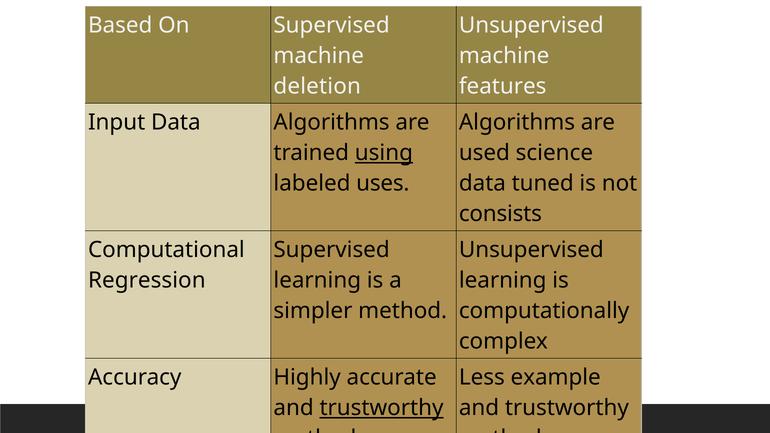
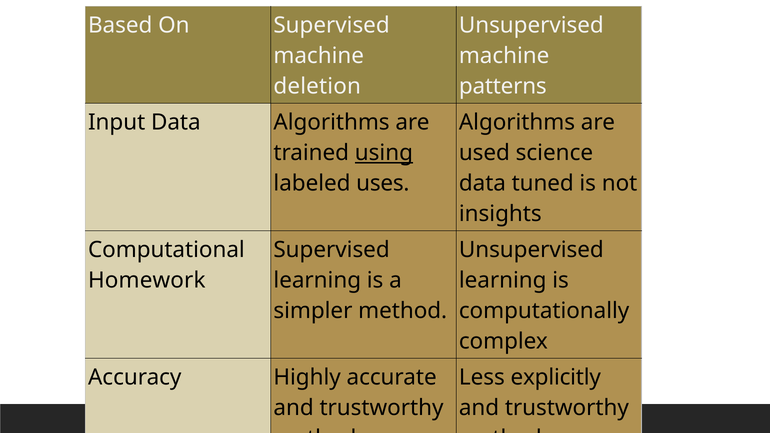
features: features -> patterns (503, 86)
consists: consists -> insights (500, 214)
Regression: Regression -> Homework (147, 281)
example: example -> explicitly (556, 378)
trustworthy underline: present -> none (381, 408)
